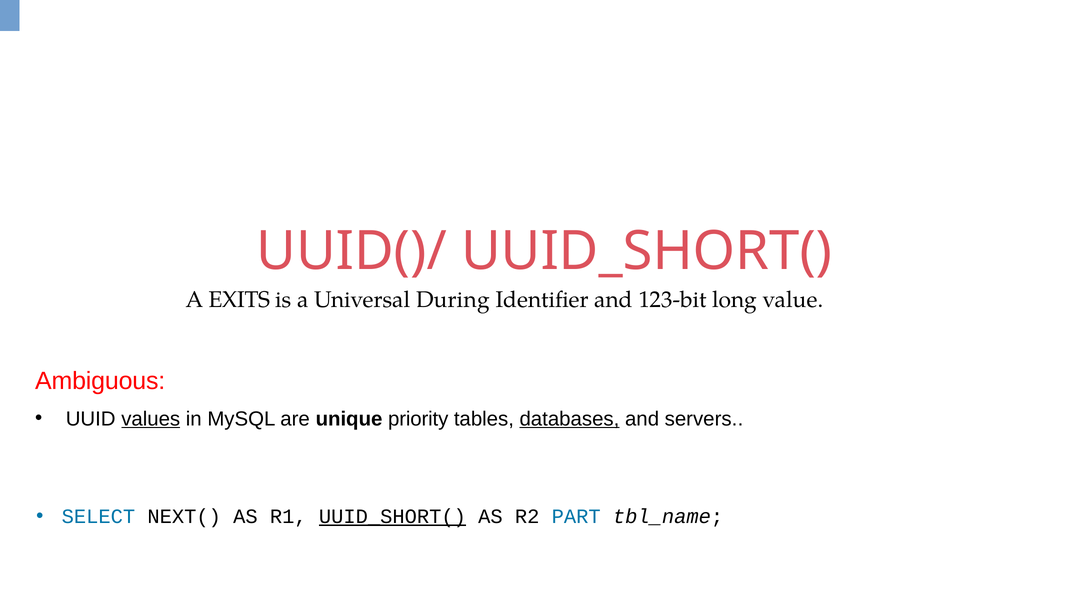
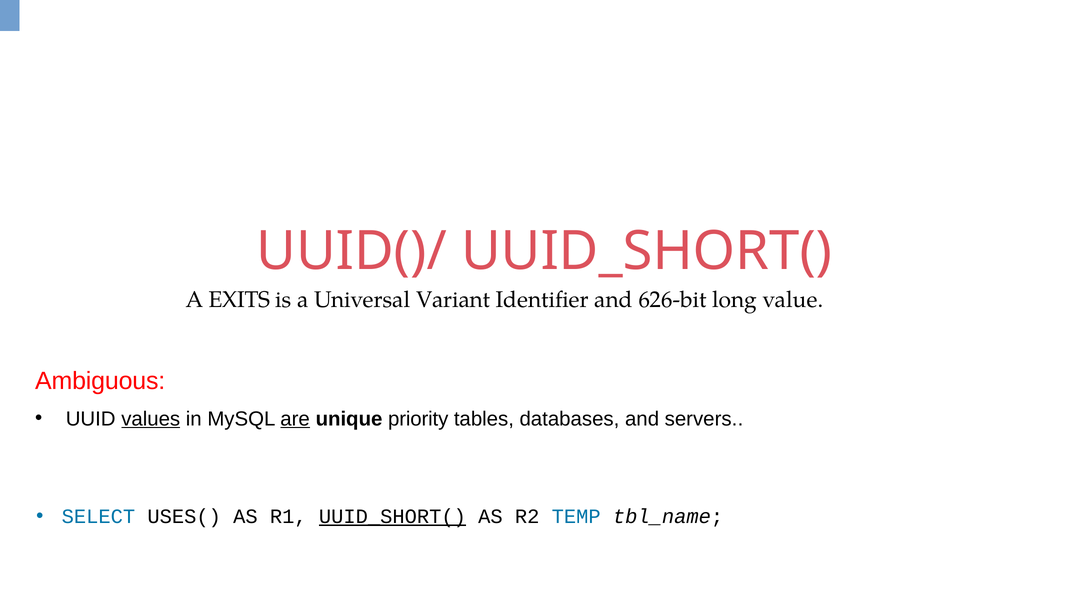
During: During -> Variant (453, 300)
123-bit: 123-bit -> 626-bit (673, 300)
are underline: none -> present (295, 419)
databases underline: present -> none (569, 419)
NEXT(: NEXT( -> USES( (184, 517)
PART: PART -> TEMP (576, 517)
